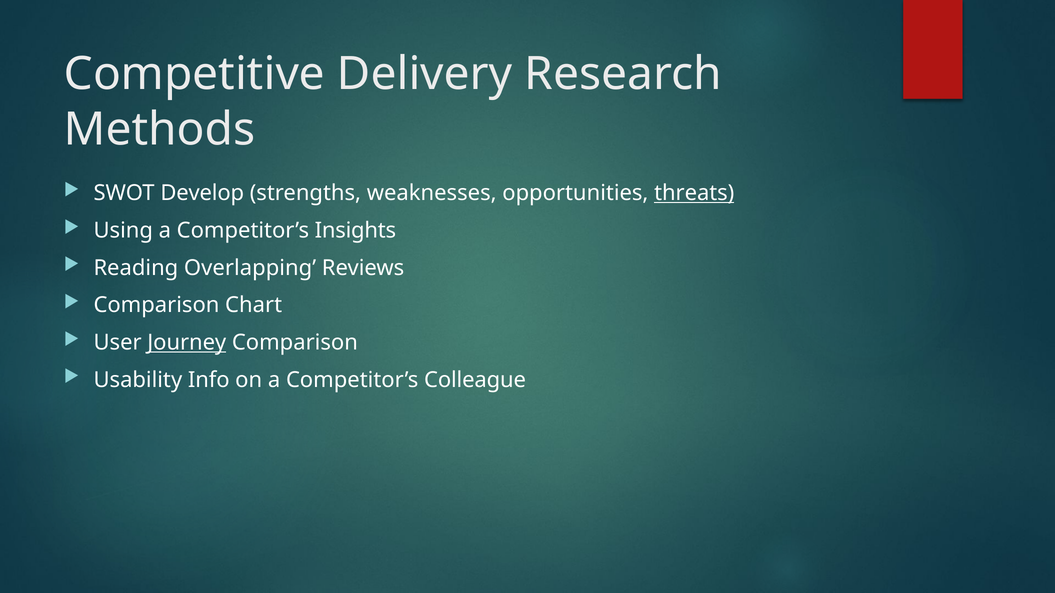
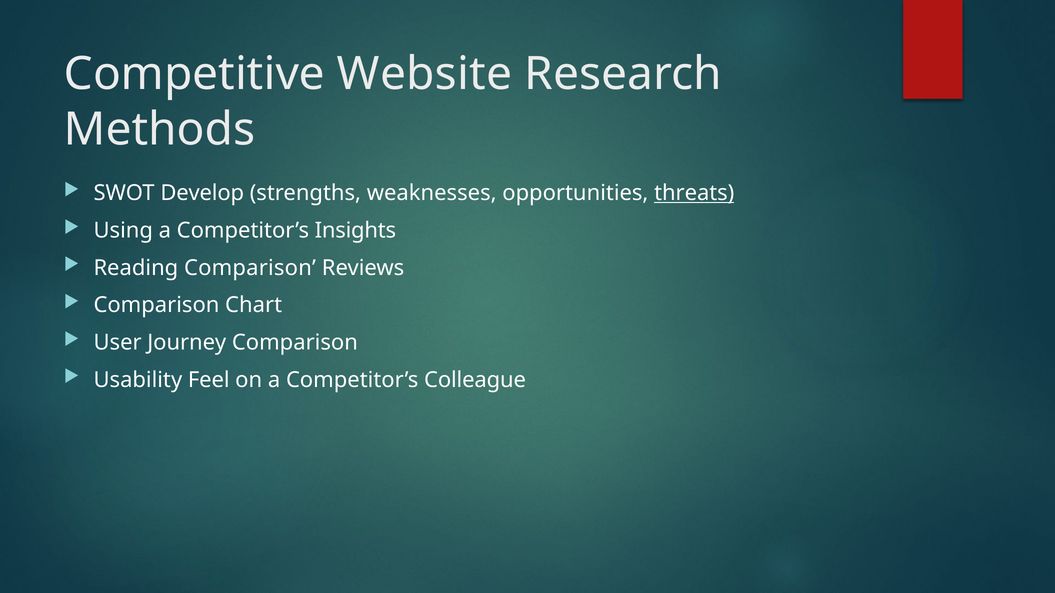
Delivery: Delivery -> Website (425, 74)
Reading Overlapping: Overlapping -> Comparison (250, 268)
Journey underline: present -> none (187, 343)
Info: Info -> Feel (209, 380)
